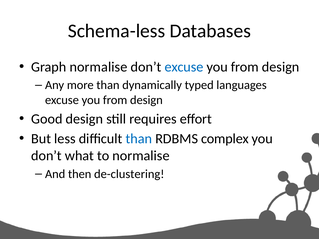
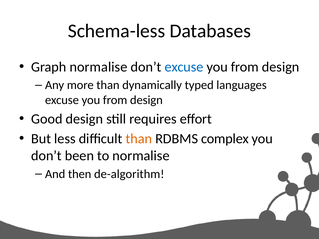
than colour: blue -> orange (139, 139)
what: what -> been (79, 156)
de-clustering: de-clustering -> de-algorithm (129, 174)
